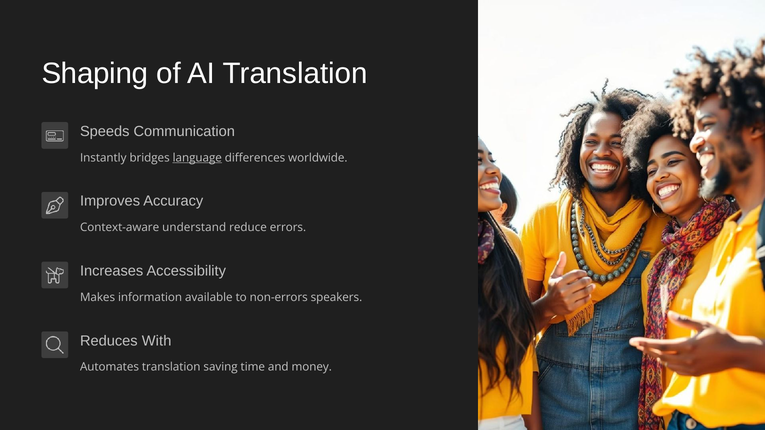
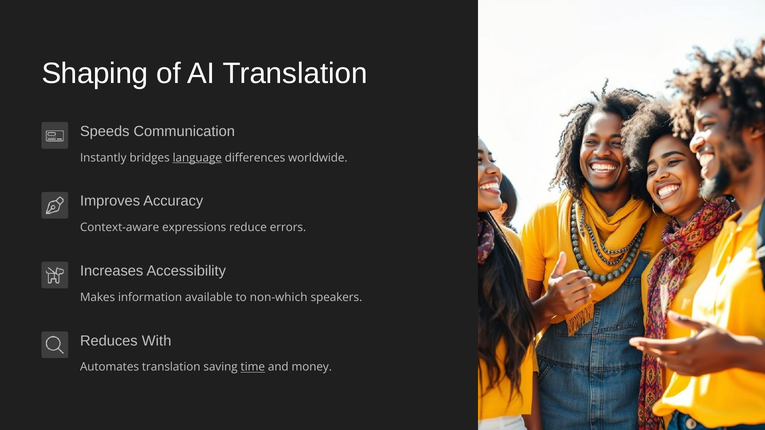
understand: understand -> expressions (194, 228)
non-errors: non-errors -> non-which (279, 298)
time underline: none -> present (253, 367)
